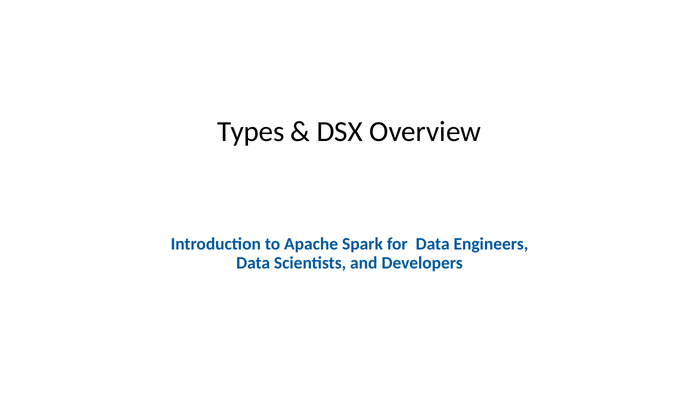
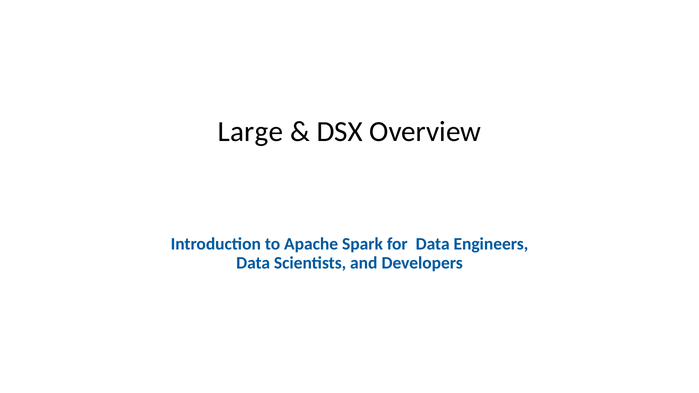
Types: Types -> Large (250, 132)
